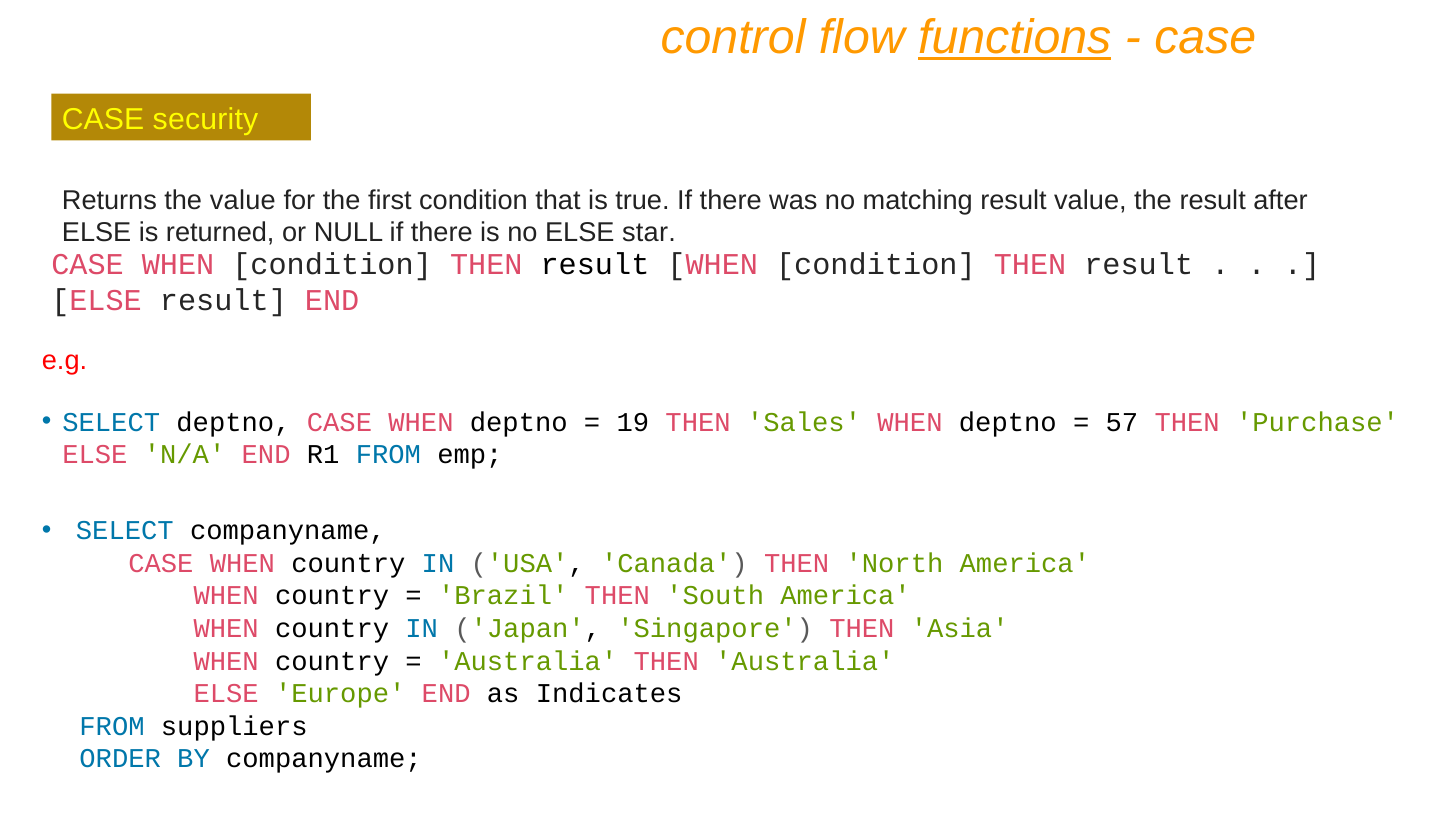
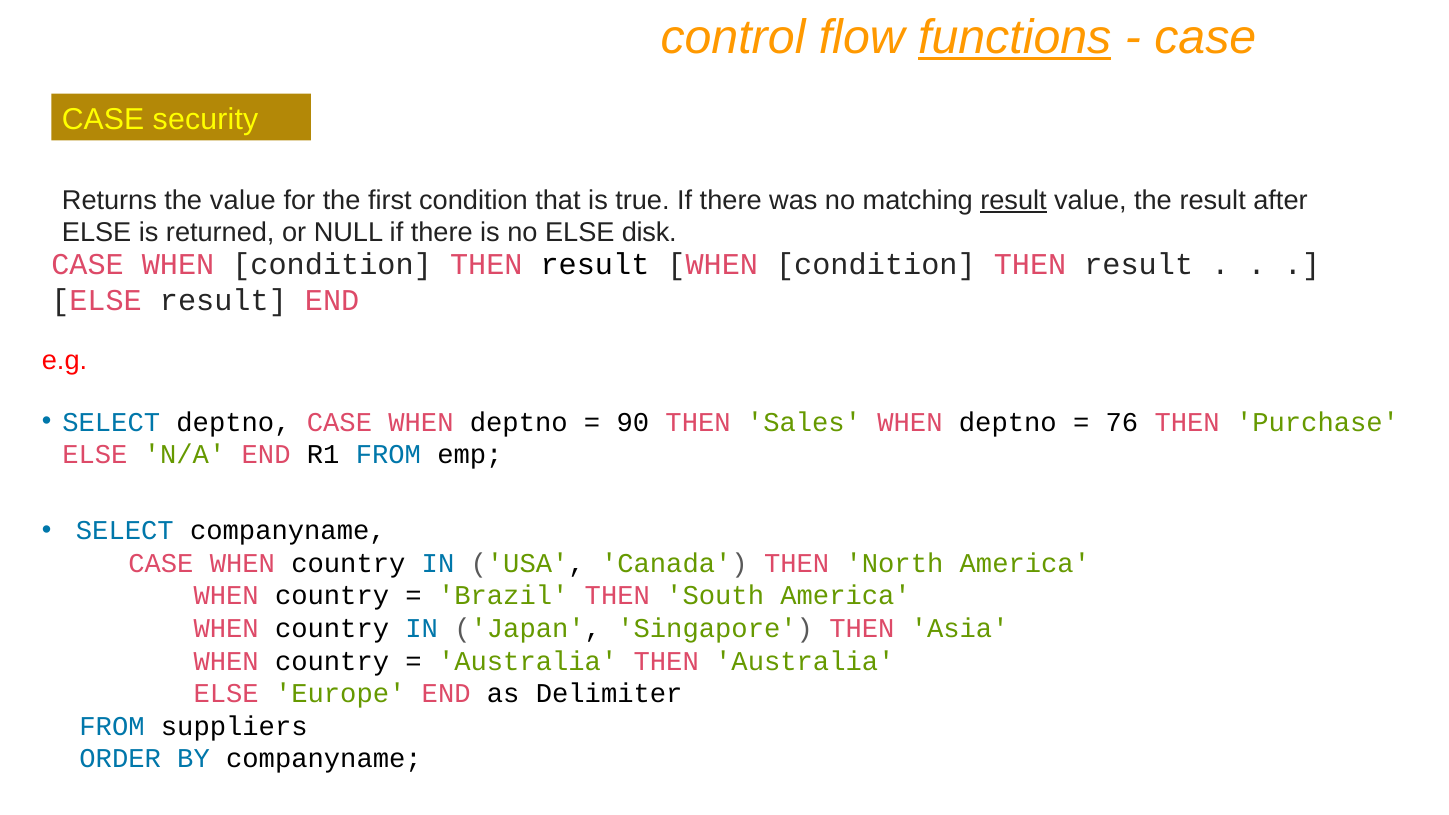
result underline: none -> present (1014, 200)
star: star -> disk (649, 233)
19: 19 -> 90 (633, 422)
57: 57 -> 76 (1122, 422)
Indicates: Indicates -> Delimiter (609, 694)
